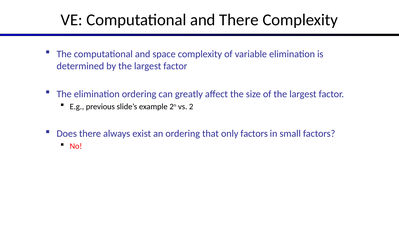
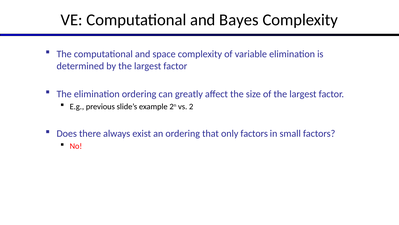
and There: There -> Bayes (239, 20)
